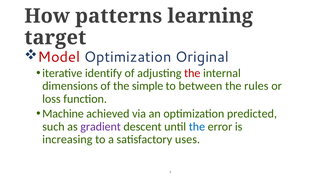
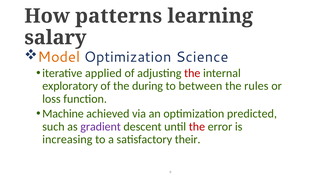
target: target -> salary (55, 38)
Model colour: red -> orange (59, 57)
Original: Original -> Science (202, 57)
identify: identify -> applied (103, 73)
dimensions: dimensions -> exploratory (70, 86)
simple: simple -> during (148, 86)
the colour: blue -> red (197, 126)
uses: uses -> their (188, 139)
